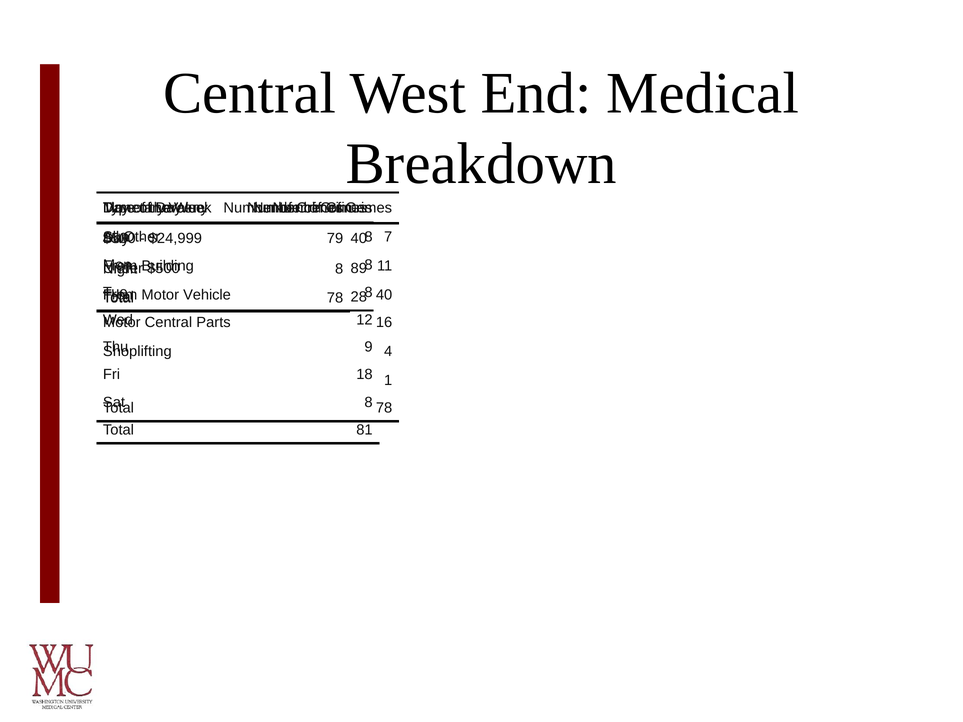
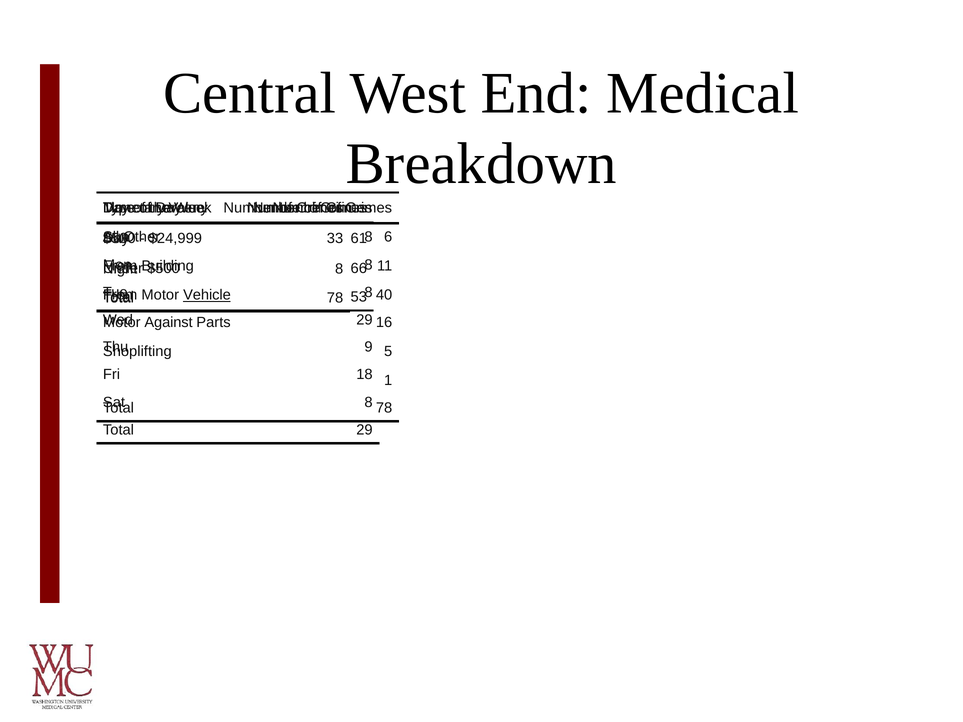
7: 7 -> 6 (388, 237)
$24,999 40: 40 -> 61 (359, 238)
79: 79 -> 33 (335, 239)
89: 89 -> 66 (359, 268)
Vehicle underline: none -> present (207, 295)
28: 28 -> 53 (359, 297)
12: 12 -> 29 (364, 320)
Central: Central -> Against (169, 323)
4: 4 -> 5 (388, 352)
Total 81: 81 -> 29 (364, 430)
